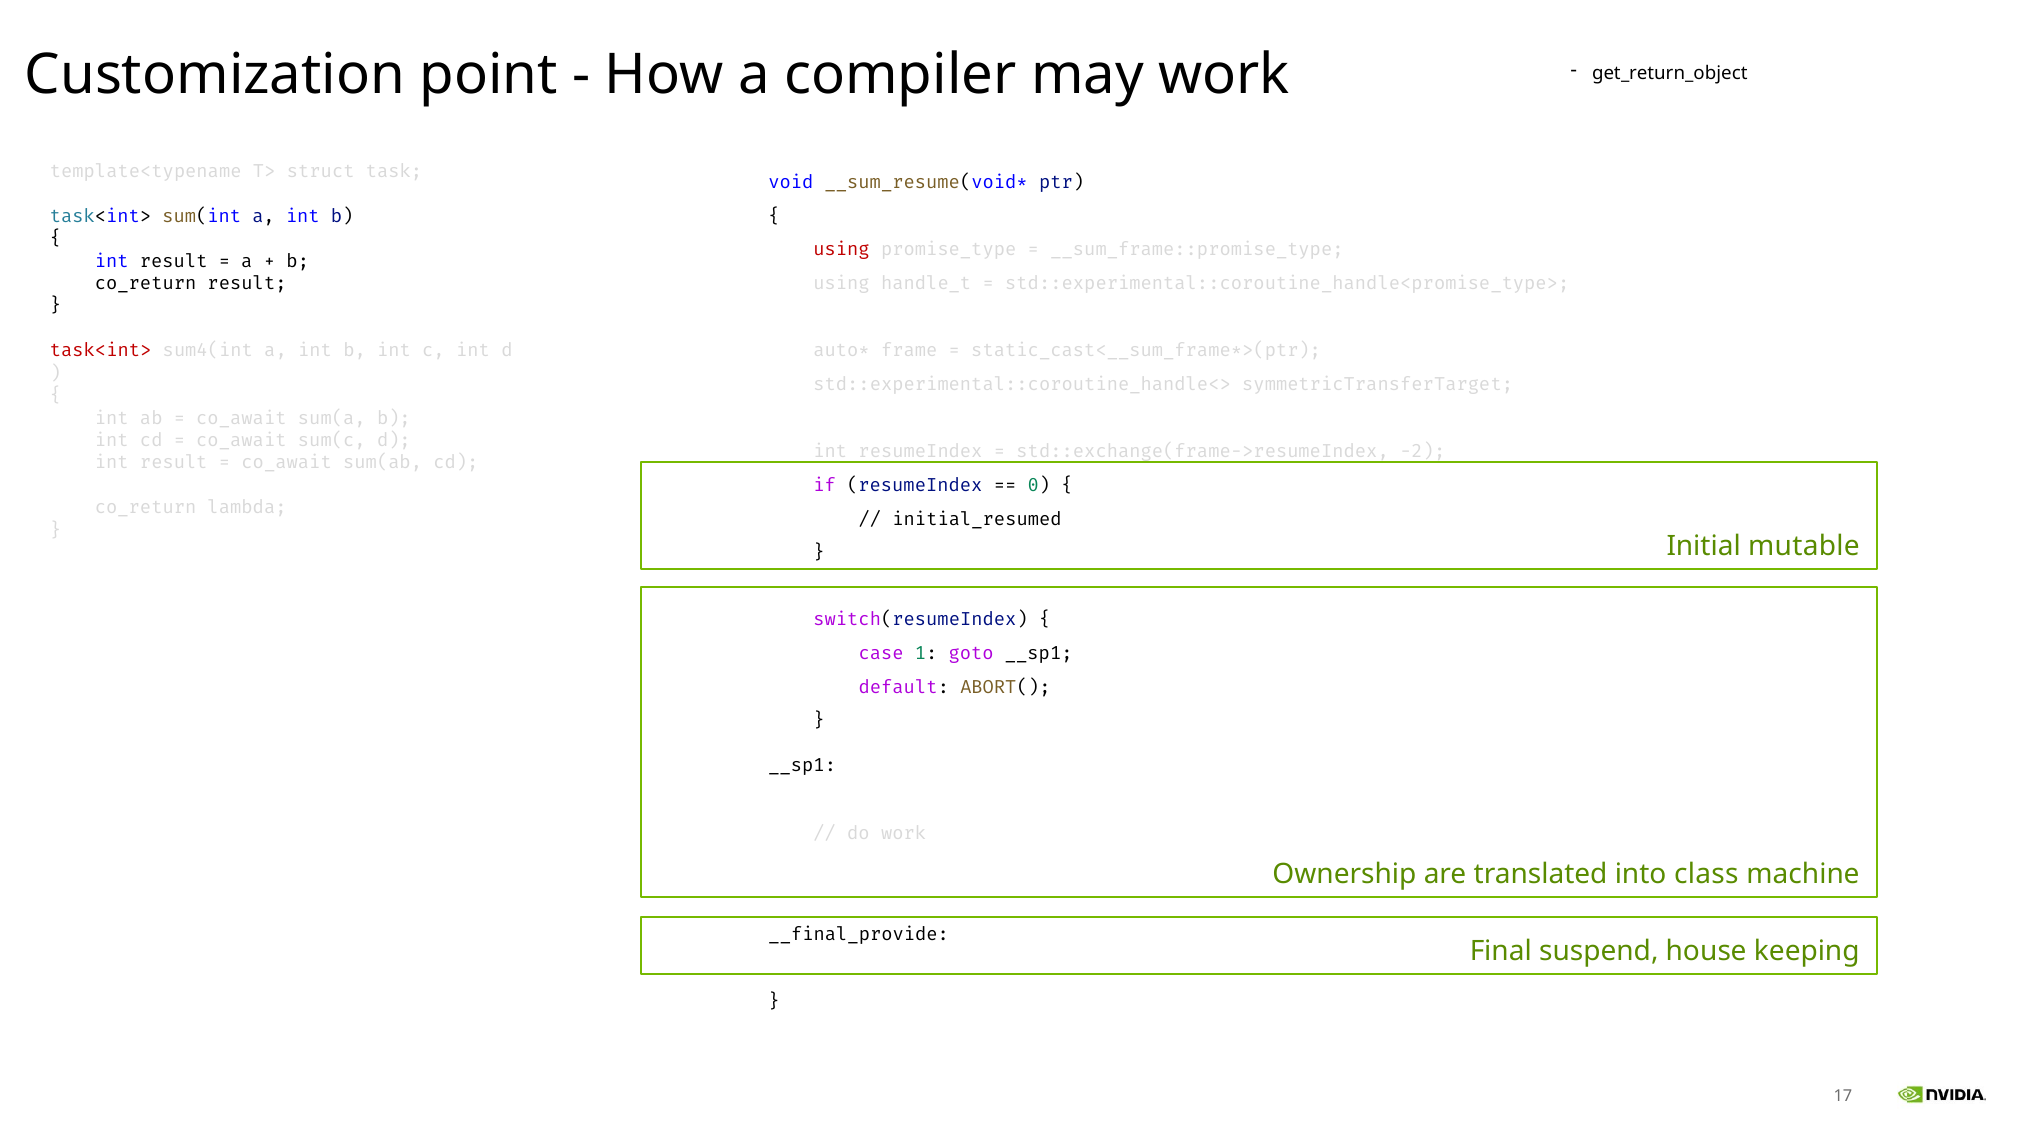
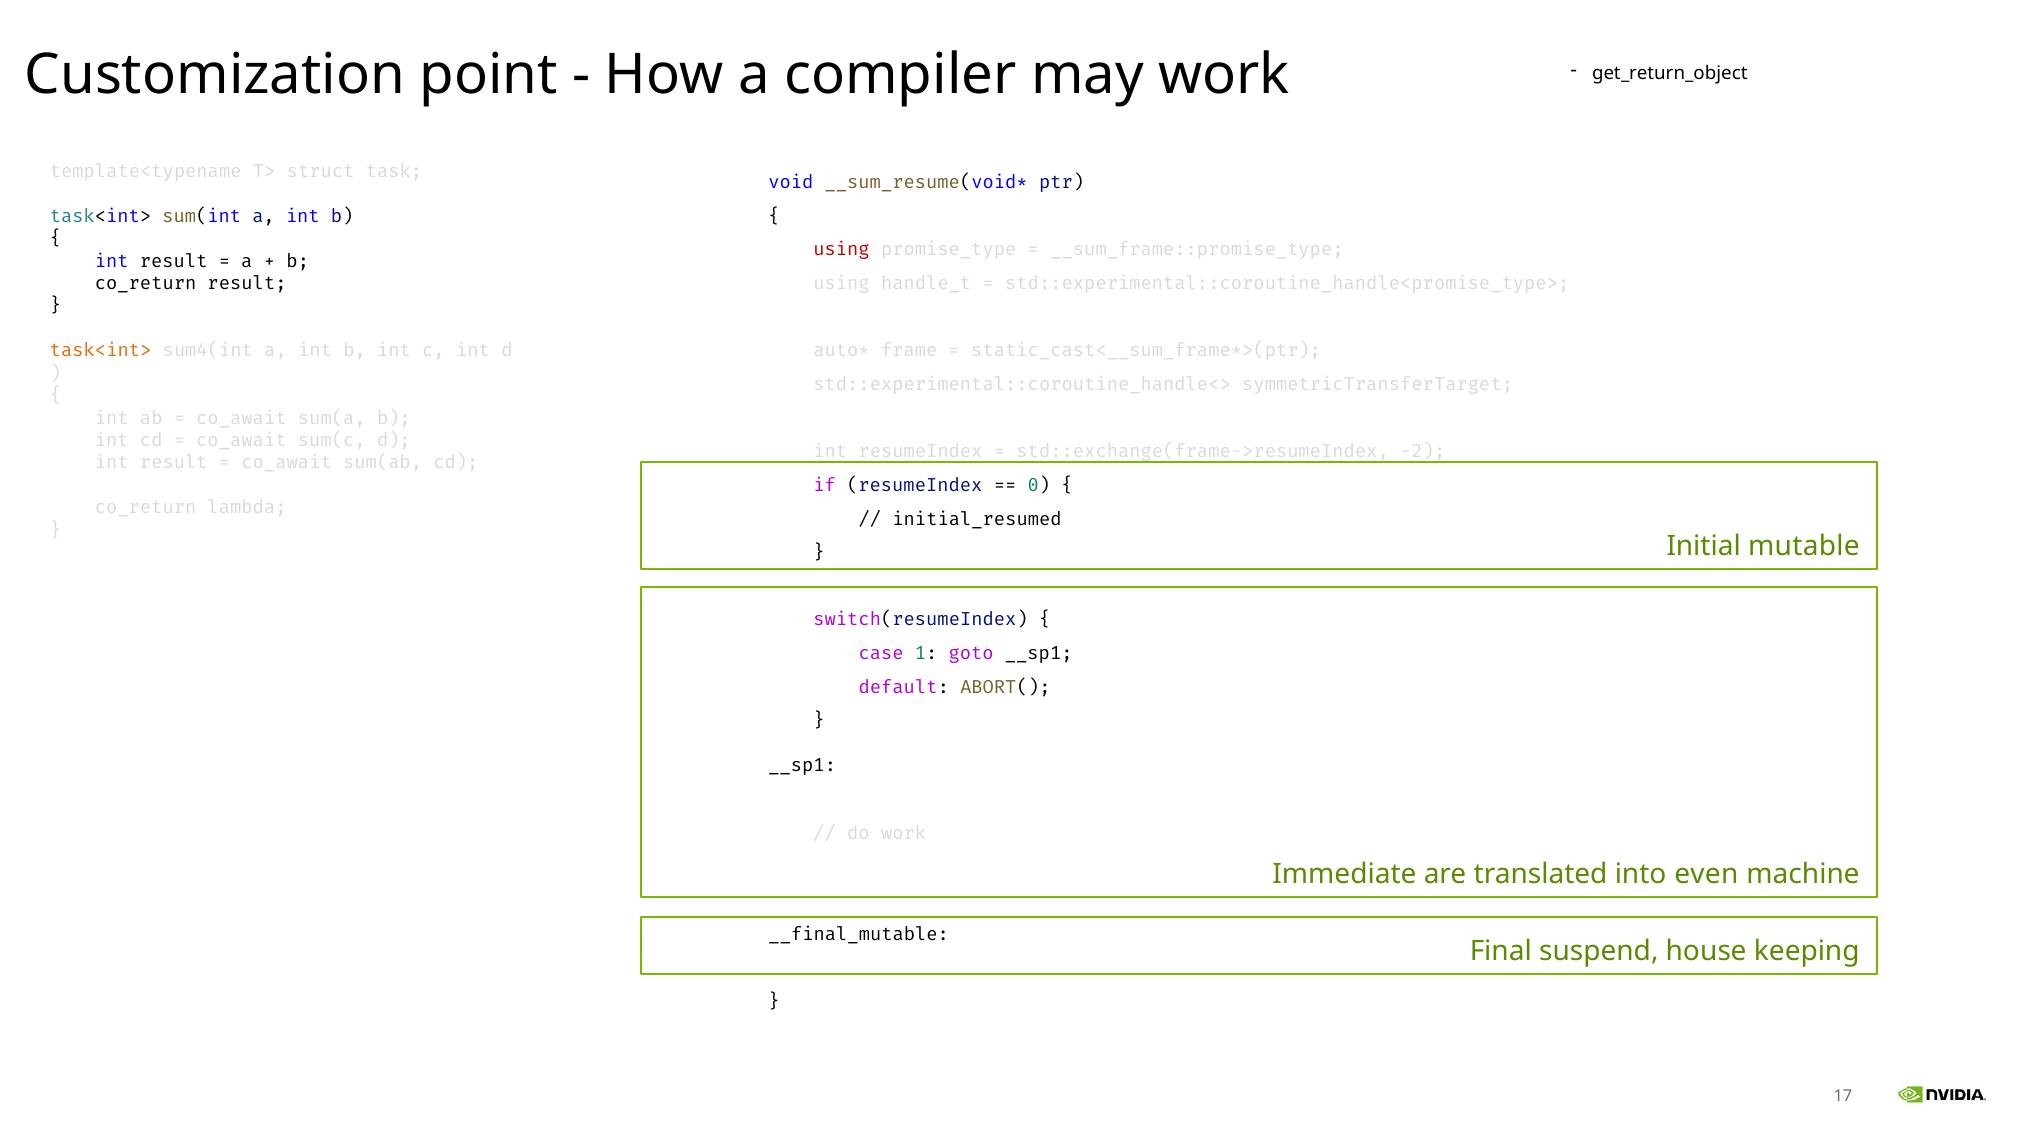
task<int> colour: red -> orange (101, 351)
Ownership: Ownership -> Immediate (1344, 875)
class: class -> even (1706, 875)
__final_provide: __final_provide -> __final_mutable (859, 934)
